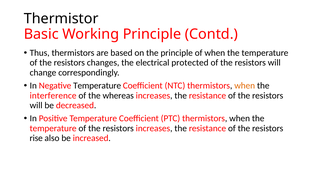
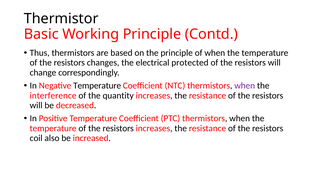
when colour: orange -> purple (245, 86)
whereas: whereas -> quantity (118, 96)
rise: rise -> coil (36, 138)
